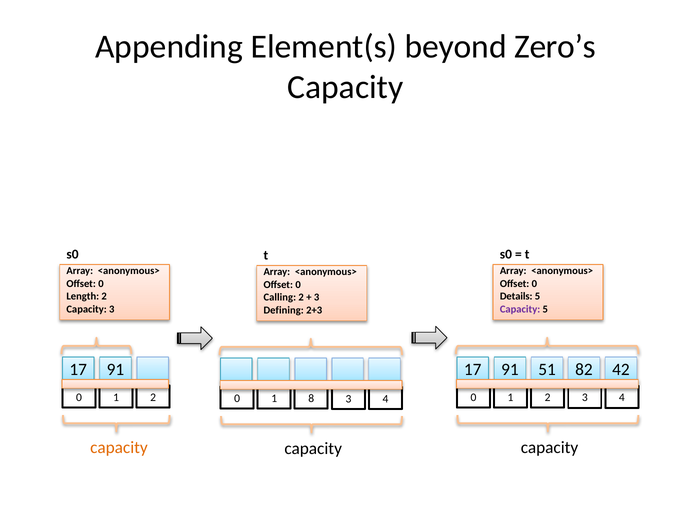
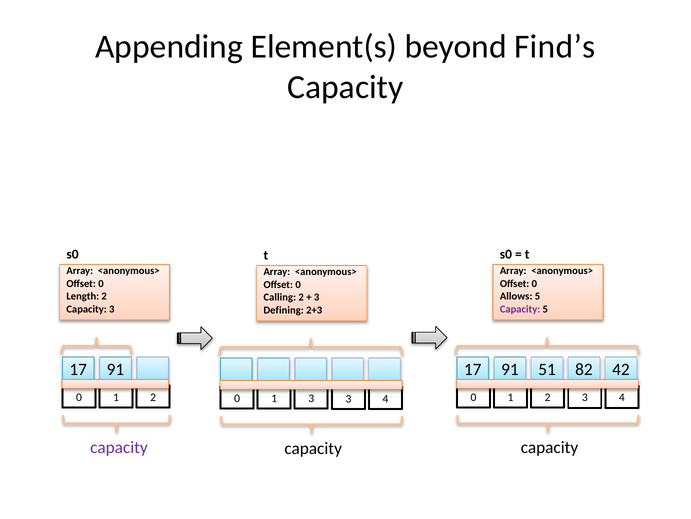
Zero’s: Zero’s -> Find’s (555, 47)
Details: Details -> Allows (516, 296)
1 8: 8 -> 3 (311, 398)
capacity colour: orange -> purple (119, 447)
